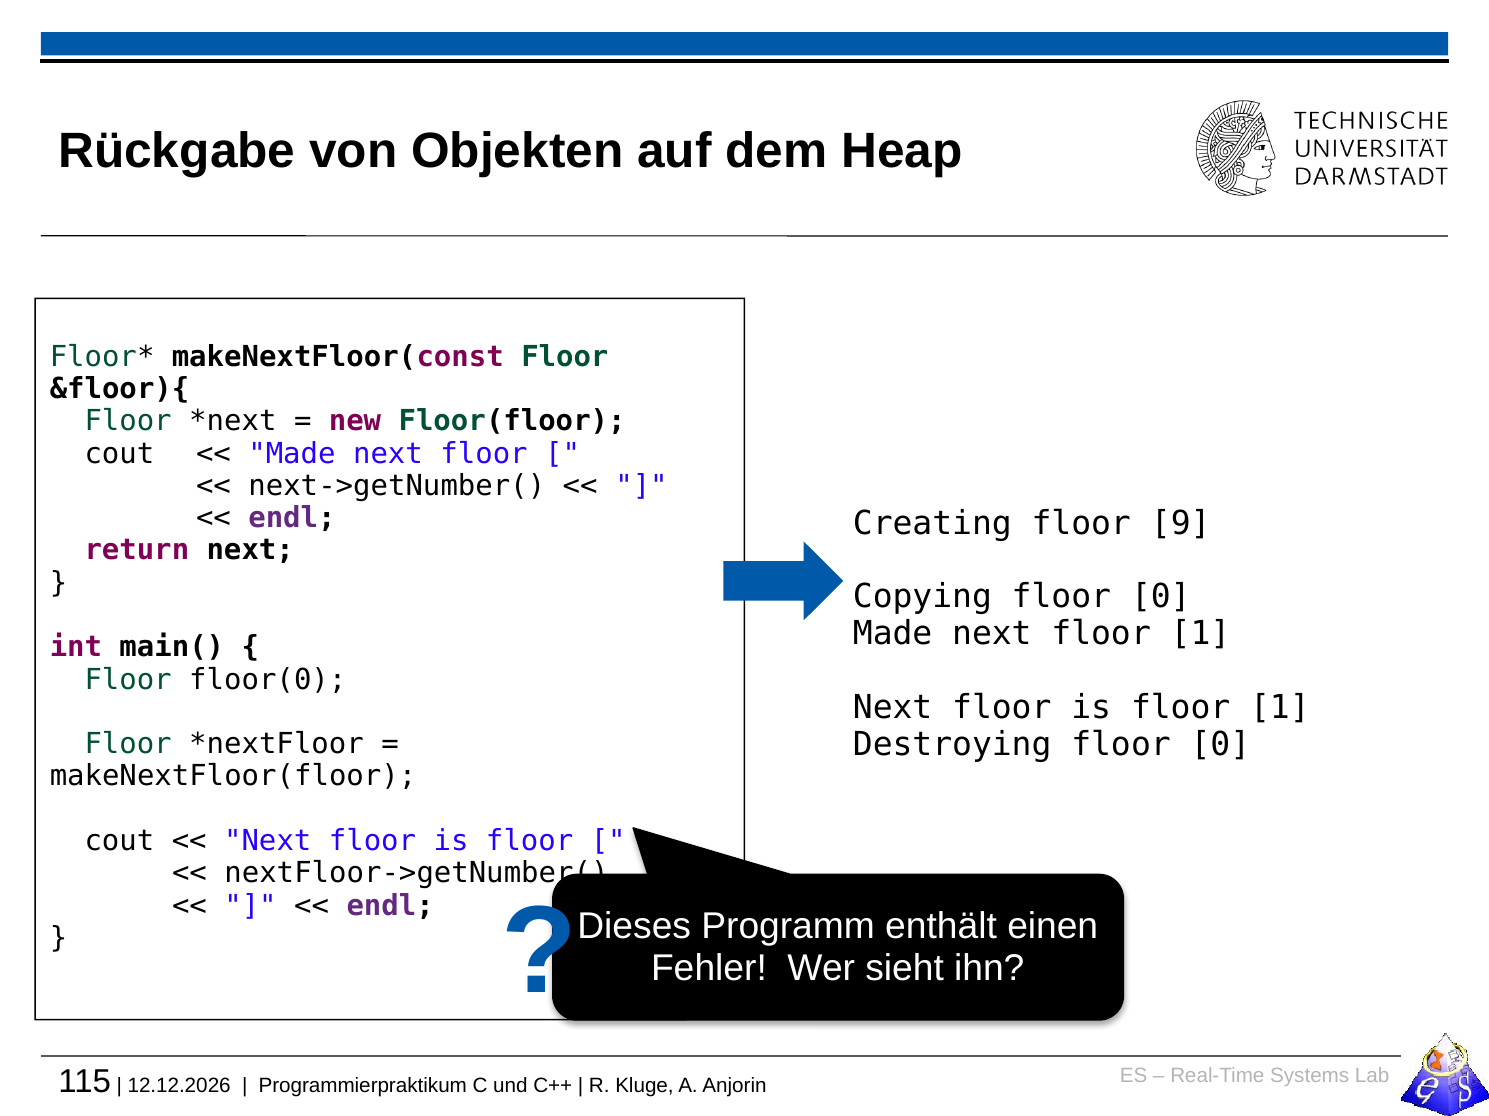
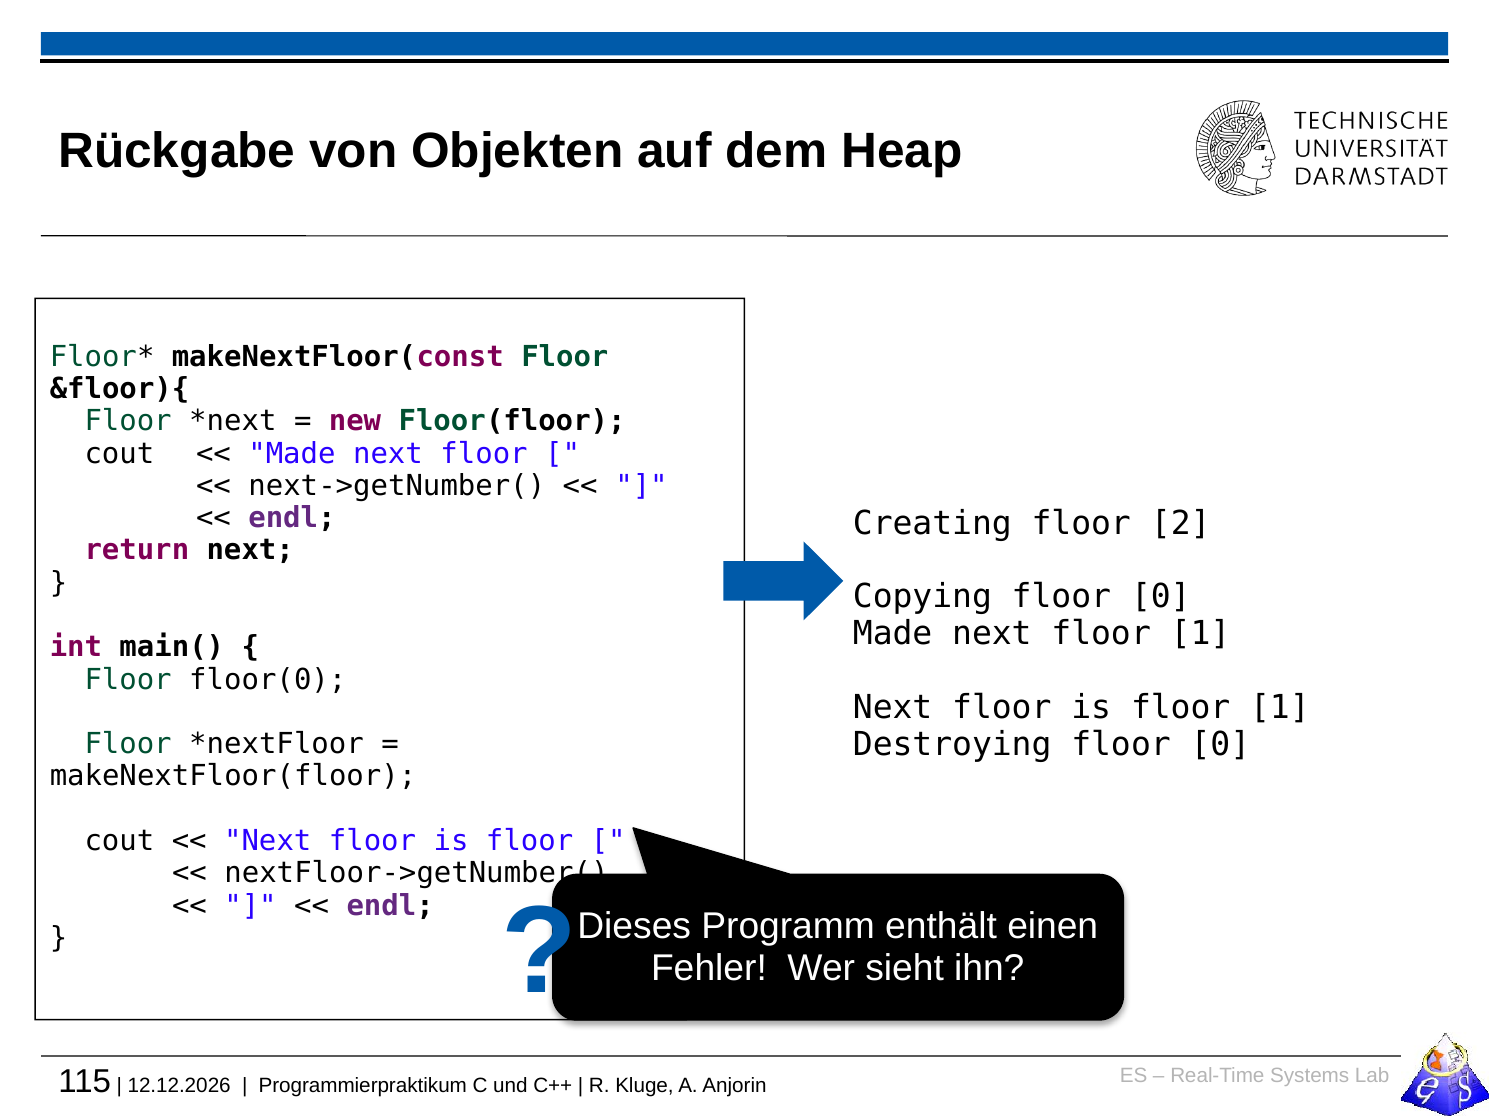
9: 9 -> 2 (1181, 524)
